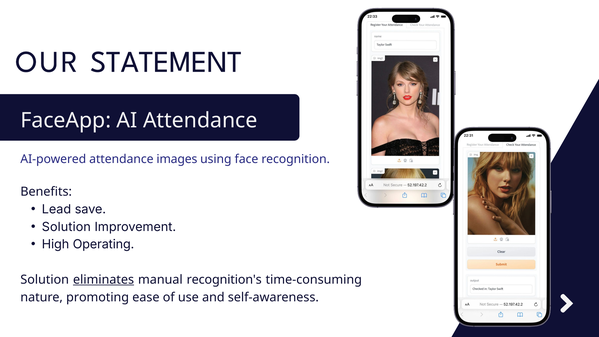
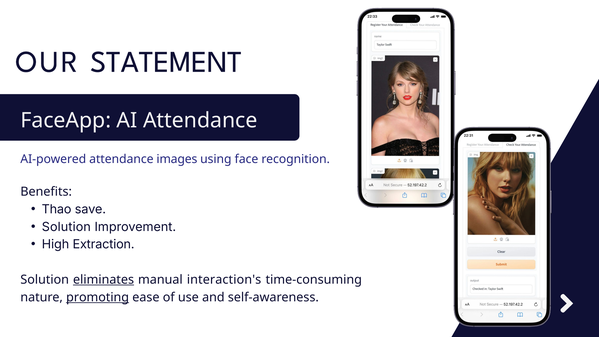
Lead: Lead -> Thao (57, 209)
Operating: Operating -> Extraction (104, 244)
recognition's: recognition's -> interaction's (224, 280)
promoting underline: none -> present (98, 297)
